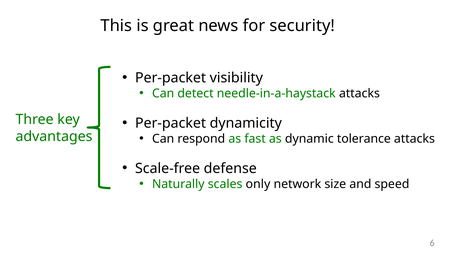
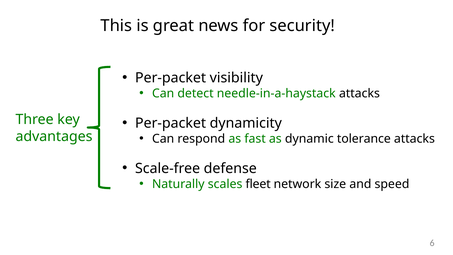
only: only -> fleet (258, 184)
